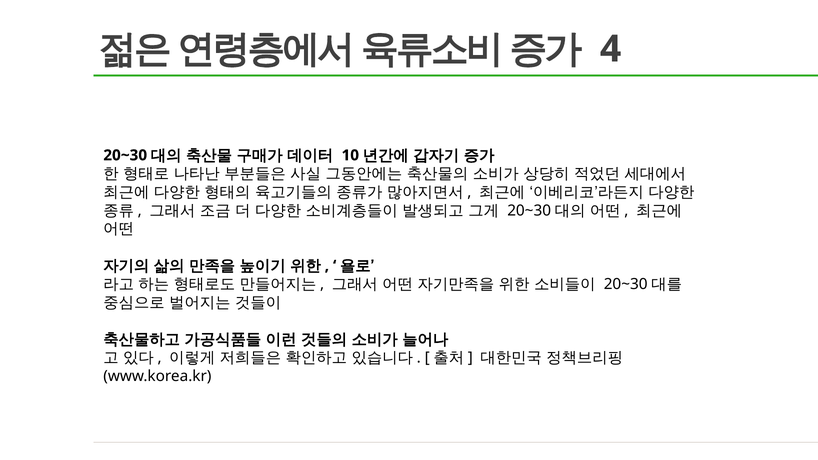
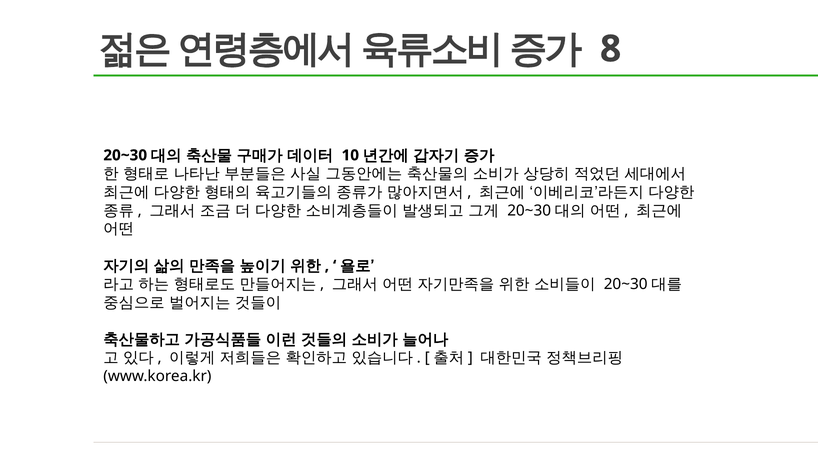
4: 4 -> 8 (611, 49)
